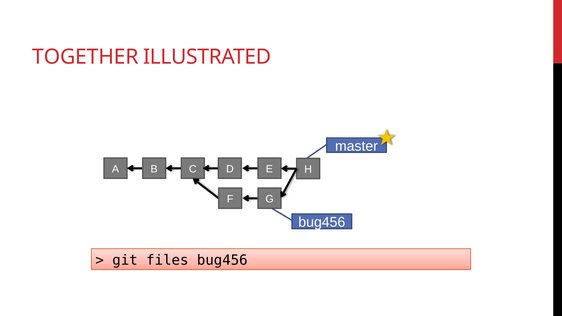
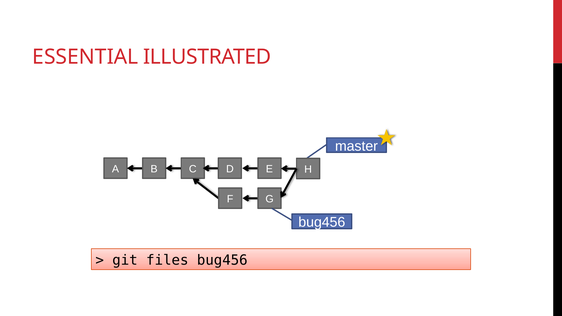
TOGETHER: TOGETHER -> ESSENTIAL (85, 57)
